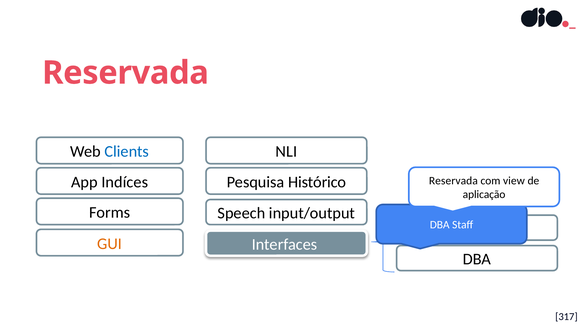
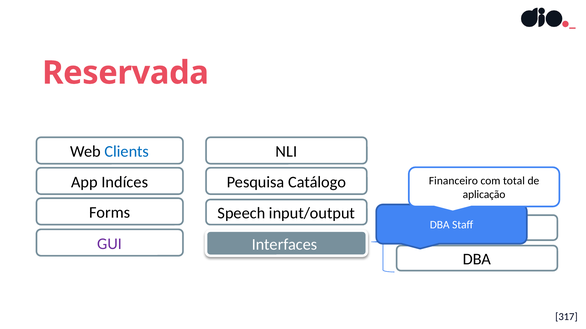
Histórico: Histórico -> Catálogo (317, 182)
Reservada: Reservada -> Financeiro (453, 181)
view: view -> total (514, 181)
GUI colour: orange -> purple (110, 244)
